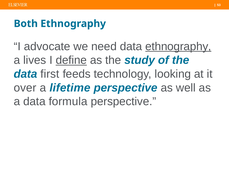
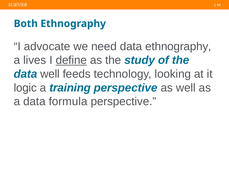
ethnography underline: present -> none (178, 46)
data first: first -> well (50, 74)
over: over -> logic (25, 88)
lifetime: lifetime -> training (70, 88)
